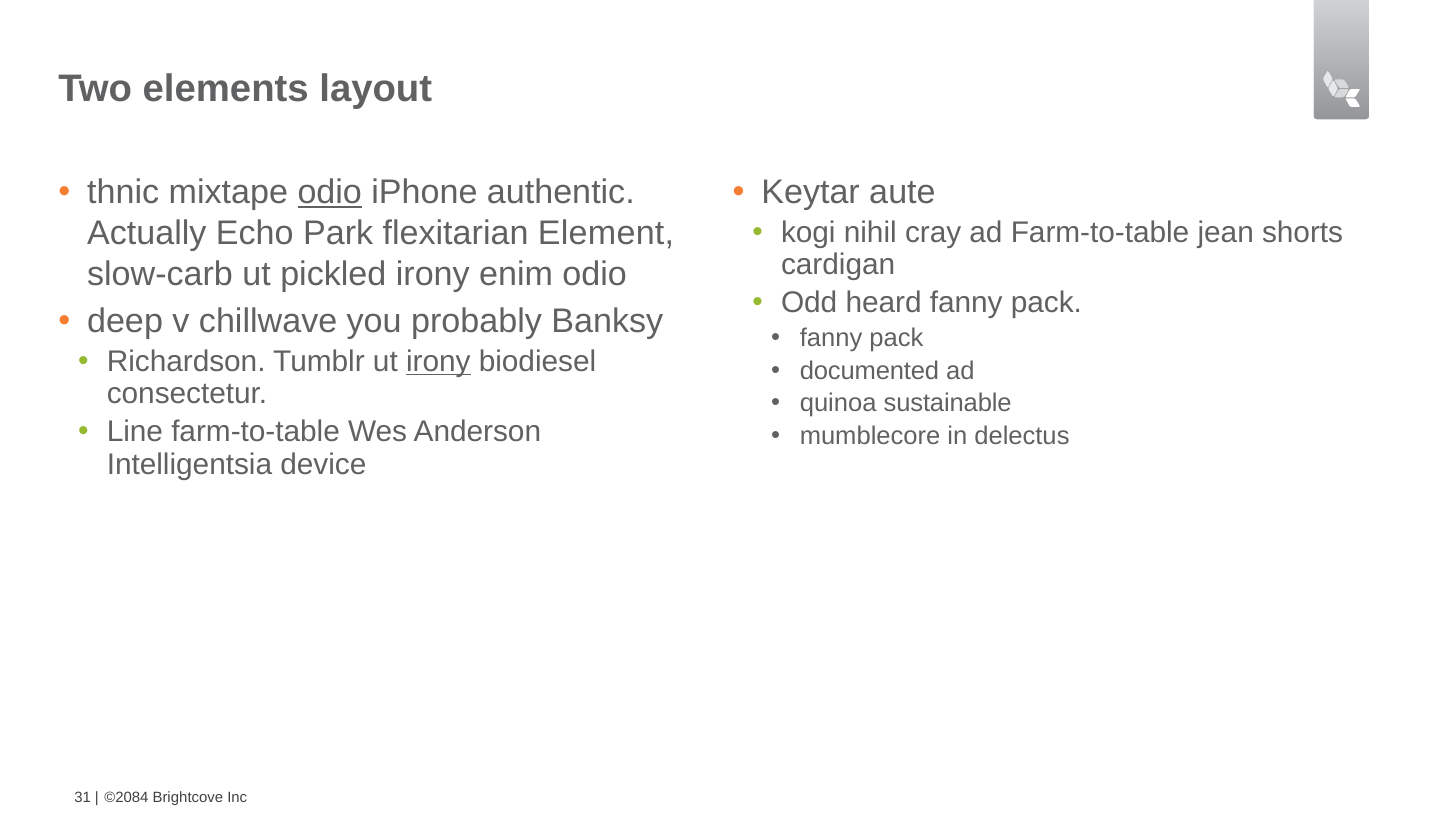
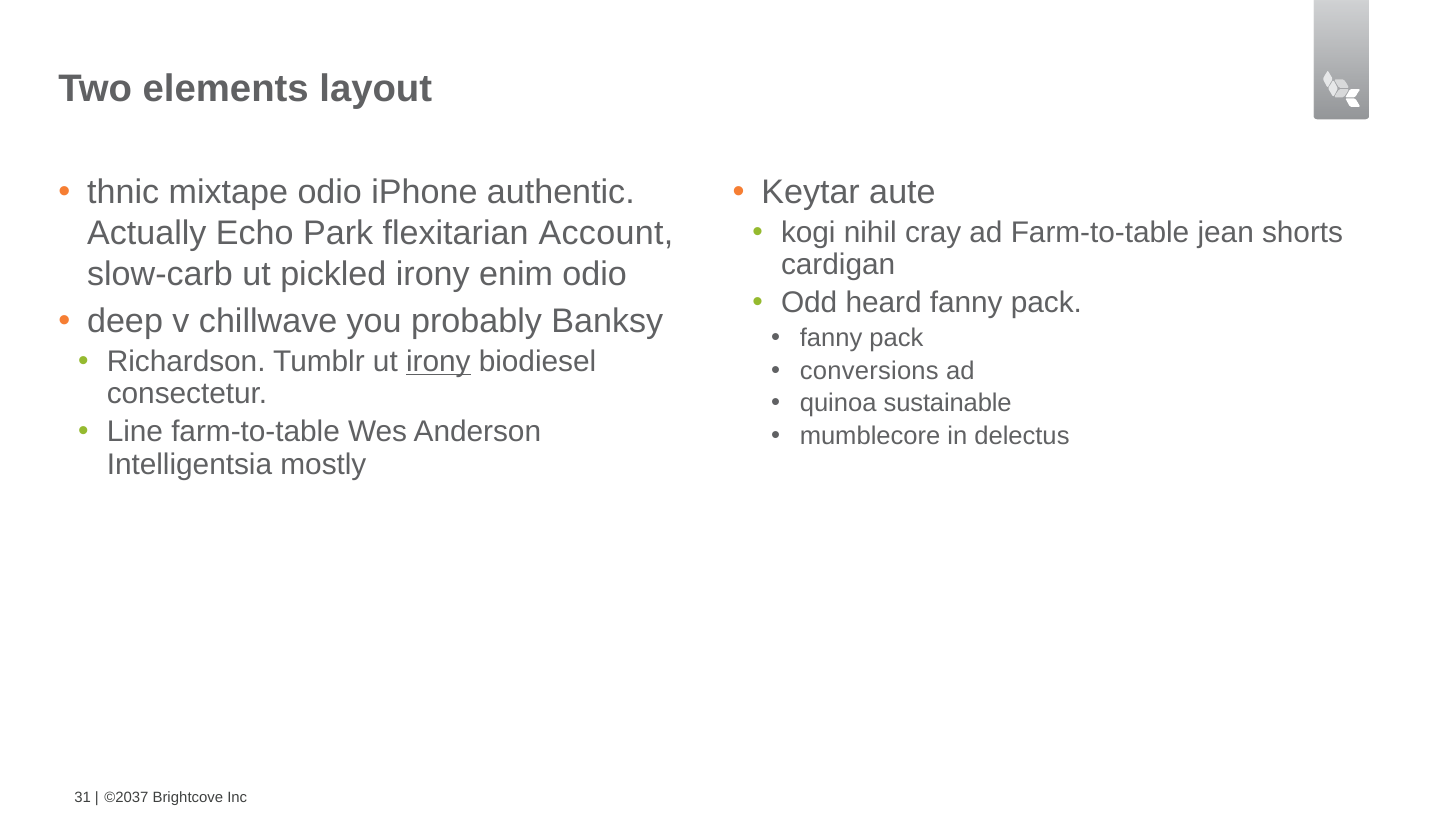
odio underline: present -> none (330, 193)
Element: Element -> Account (606, 234)
documented: documented -> conversions (869, 371)
device: device -> mostly (323, 464)
©2084: ©2084 -> ©2037 (126, 798)
